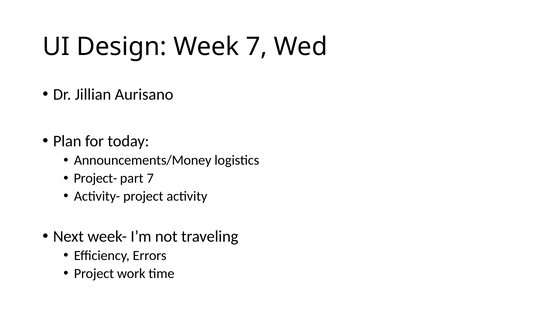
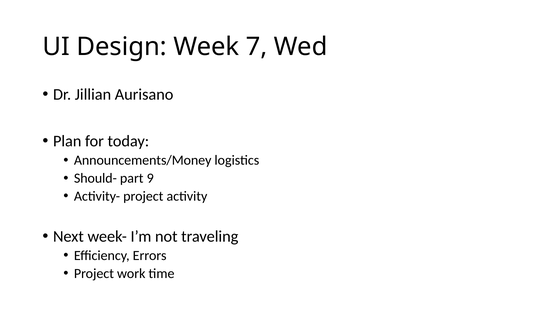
Project-: Project- -> Should- (95, 178)
part 7: 7 -> 9 (150, 178)
